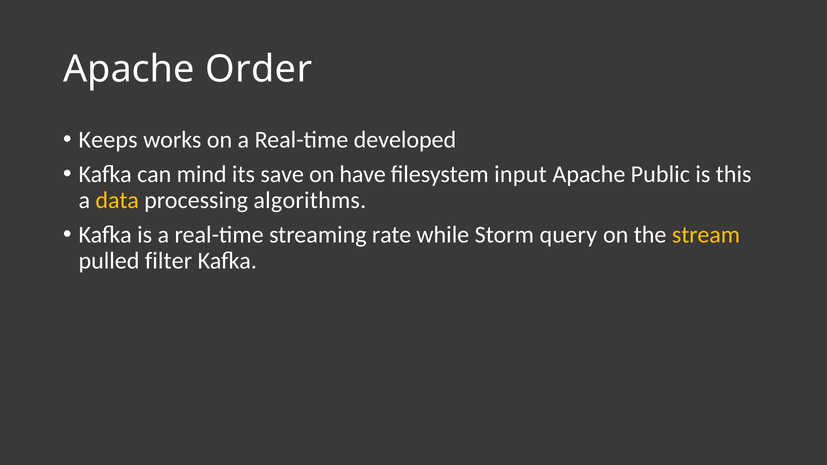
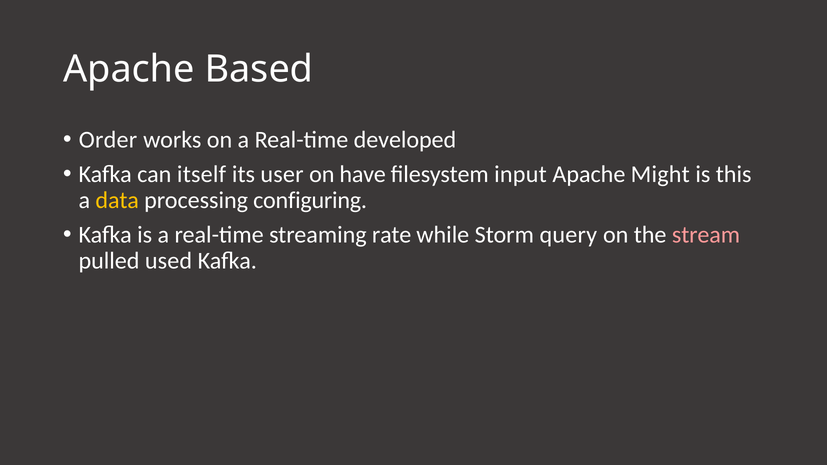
Order: Order -> Based (259, 69)
Keeps: Keeps -> Order (108, 140)
mind: mind -> itself (202, 174)
save: save -> user (282, 174)
Public: Public -> Might (660, 174)
algorithms: algorithms -> configuring (310, 200)
stream colour: yellow -> pink (706, 235)
filter: filter -> used (168, 261)
